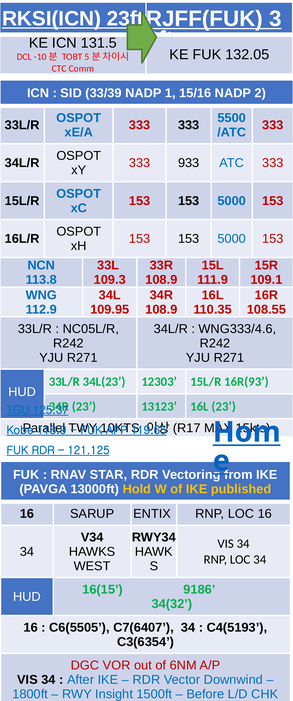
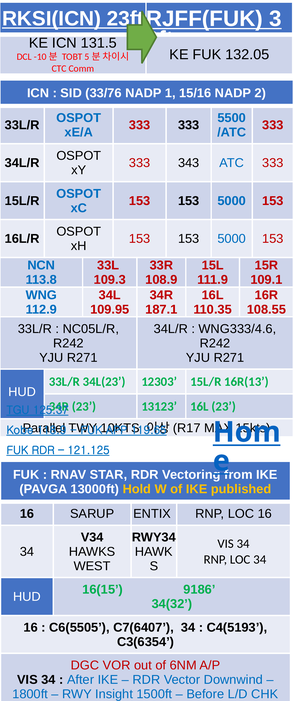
33/39: 33/39 -> 33/76 (103, 93)
933: 933 -> 343 (189, 163)
108.9: 108.9 -> 187.1 (161, 309)
16R(93: 16R(93 -> 16R(13 (246, 382)
